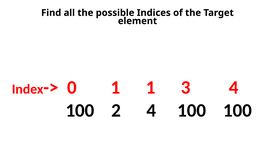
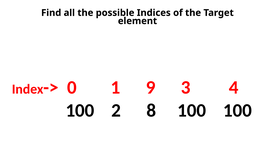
1 1: 1 -> 9 (151, 87)
2 4: 4 -> 8 (151, 110)
